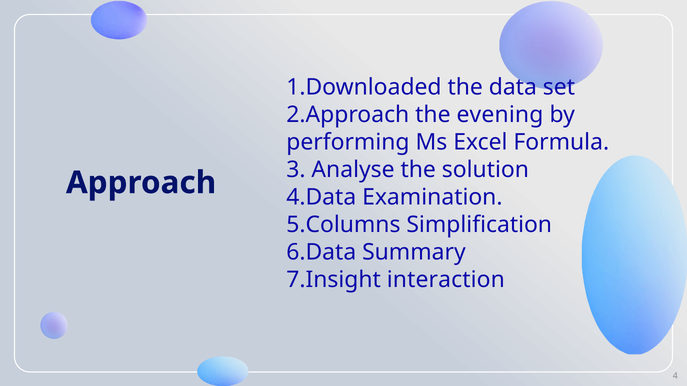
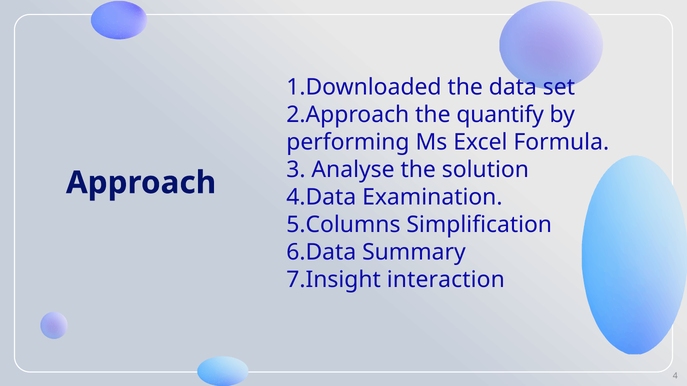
evening: evening -> quantify (500, 115)
